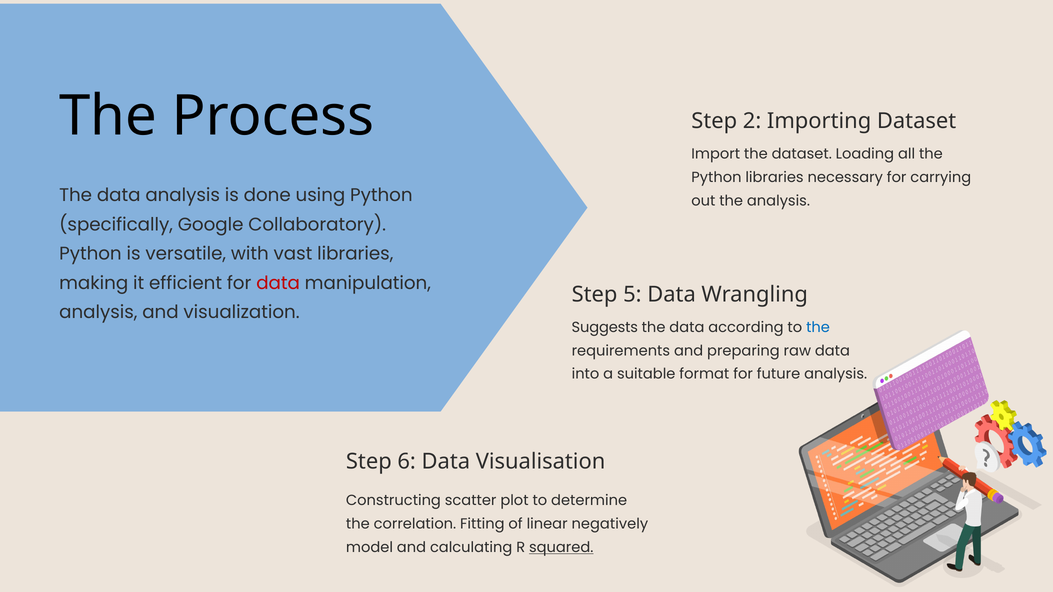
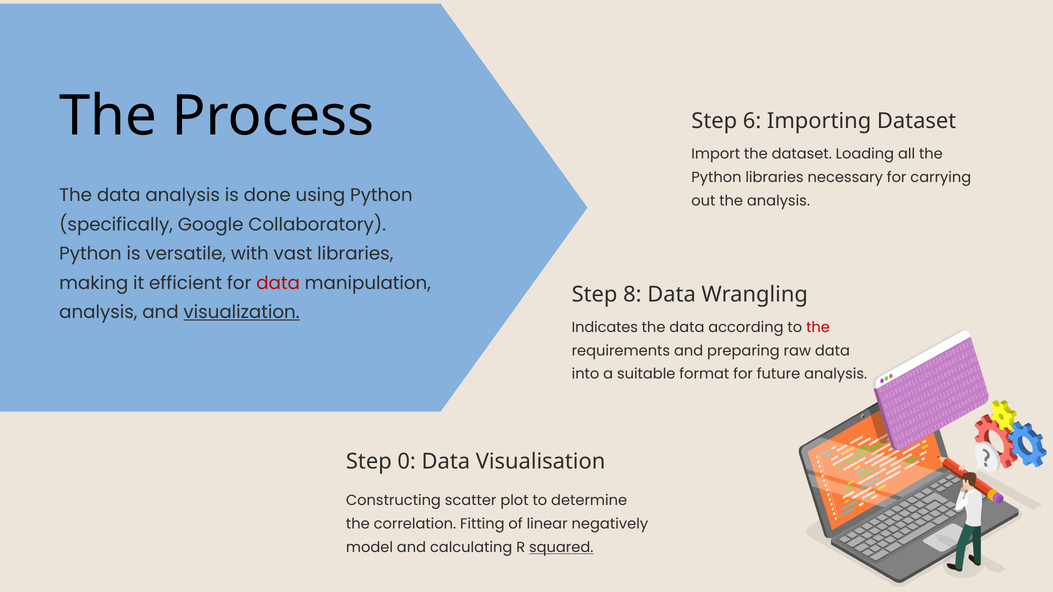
2: 2 -> 6 (752, 121)
5: 5 -> 8 (632, 295)
visualization underline: none -> present (242, 312)
Suggests: Suggests -> Indicates (605, 328)
the colour: blue -> red (818, 328)
6: 6 -> 0 (407, 462)
